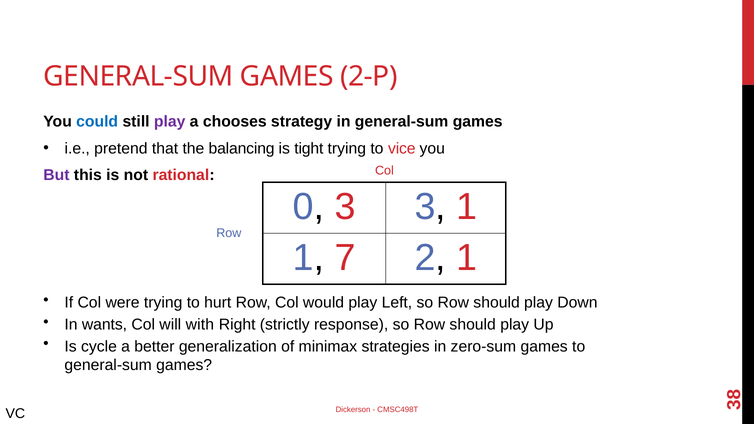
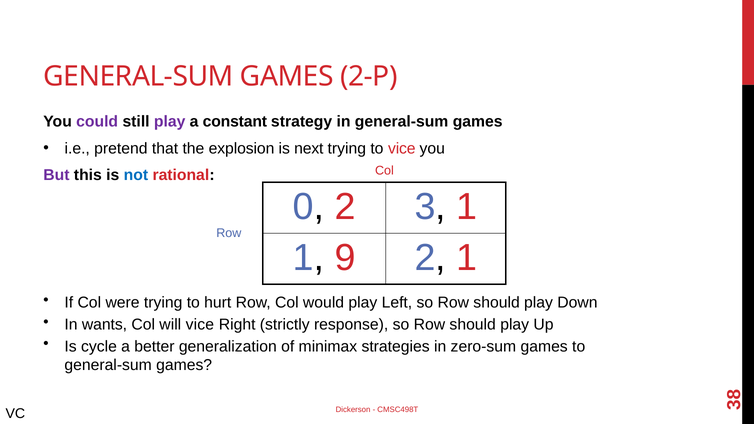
could colour: blue -> purple (97, 122)
chooses: chooses -> constant (235, 122)
balancing: balancing -> explosion (242, 148)
tight: tight -> next (309, 148)
not colour: black -> blue (136, 175)
0 3: 3 -> 2 (345, 207)
7: 7 -> 9 (345, 258)
will with: with -> vice (200, 324)
